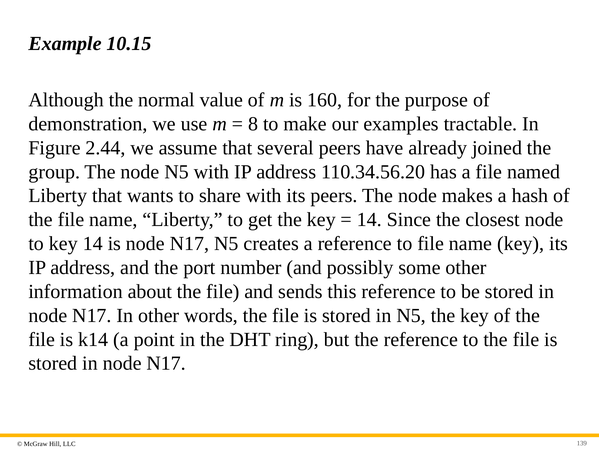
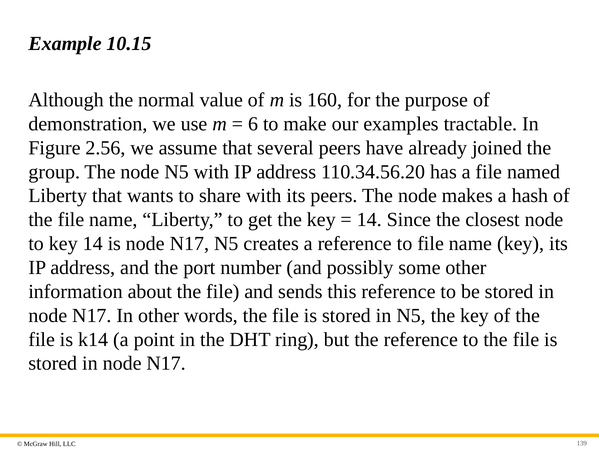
8: 8 -> 6 (253, 124)
2.44: 2.44 -> 2.56 (105, 148)
